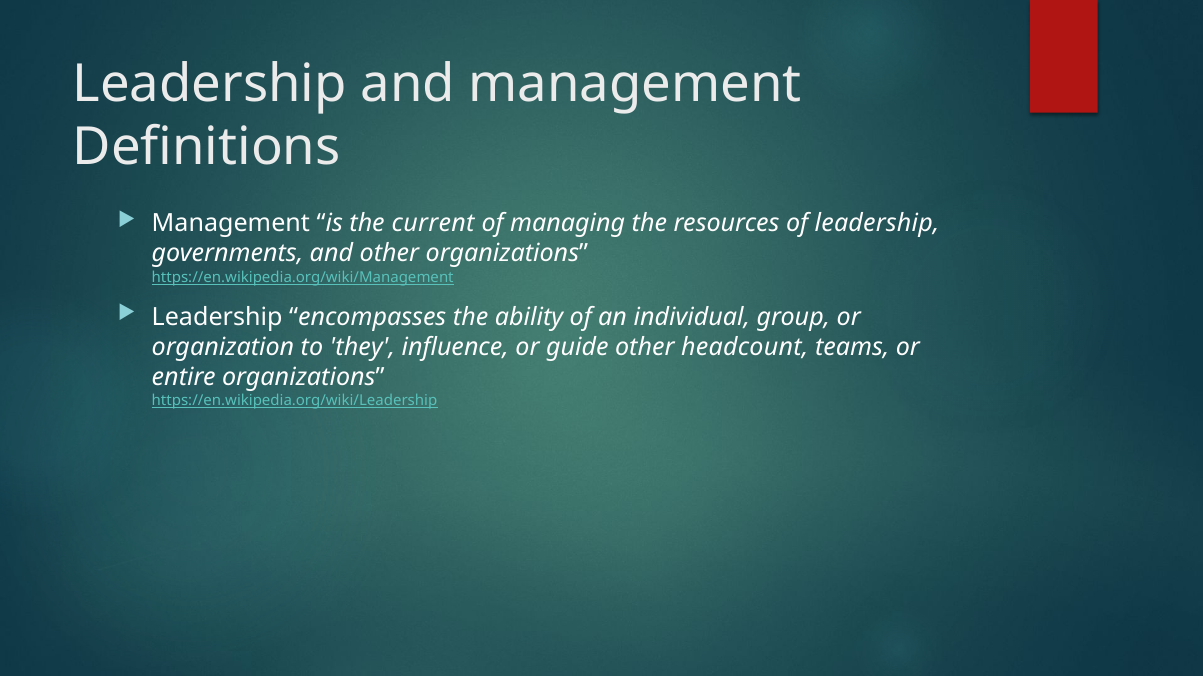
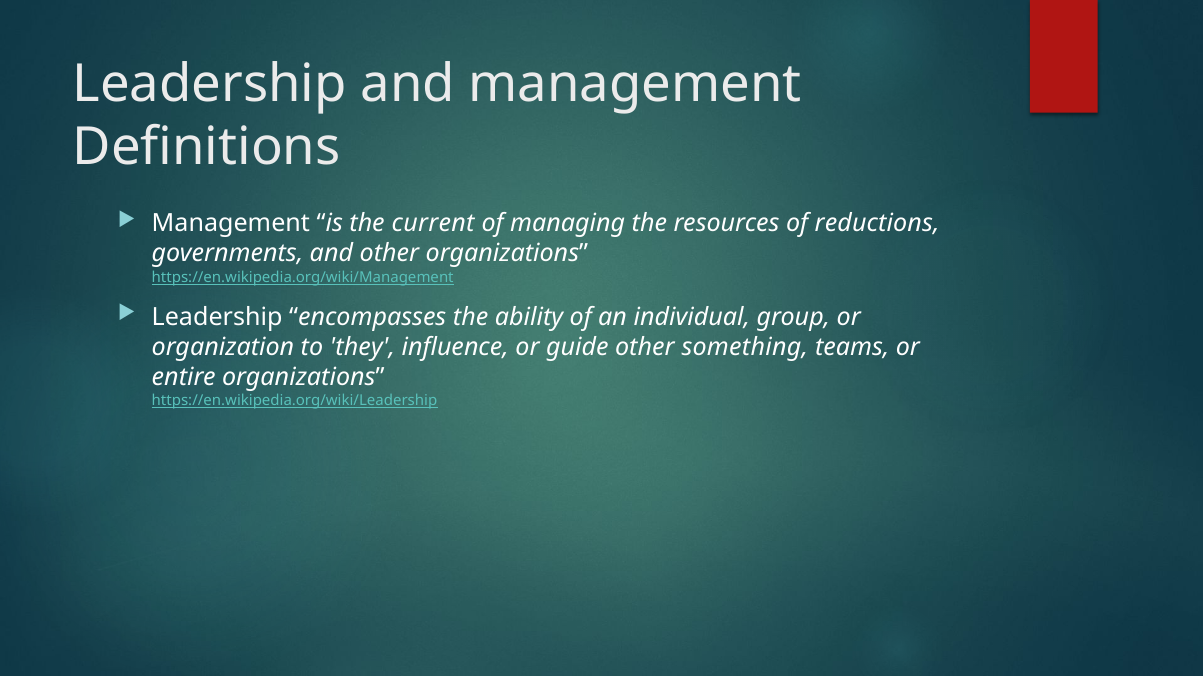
of leadership: leadership -> reductions (877, 224)
headcount: headcount -> something (745, 347)
